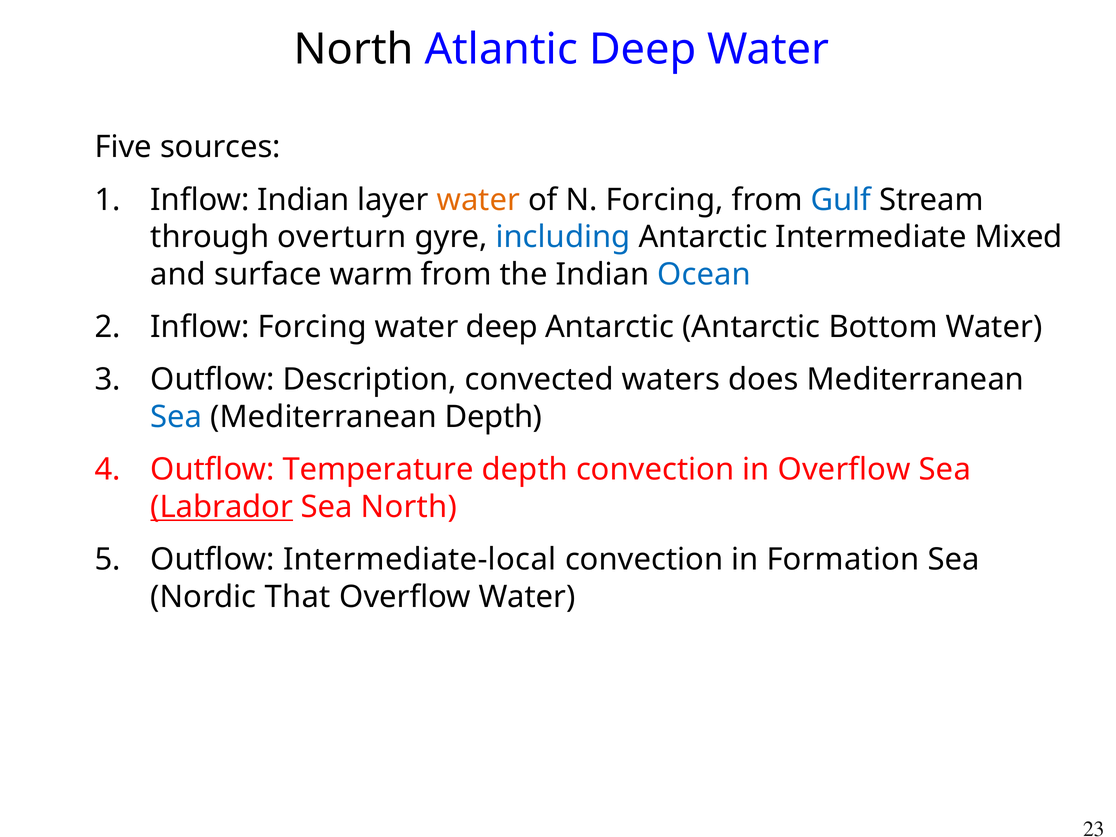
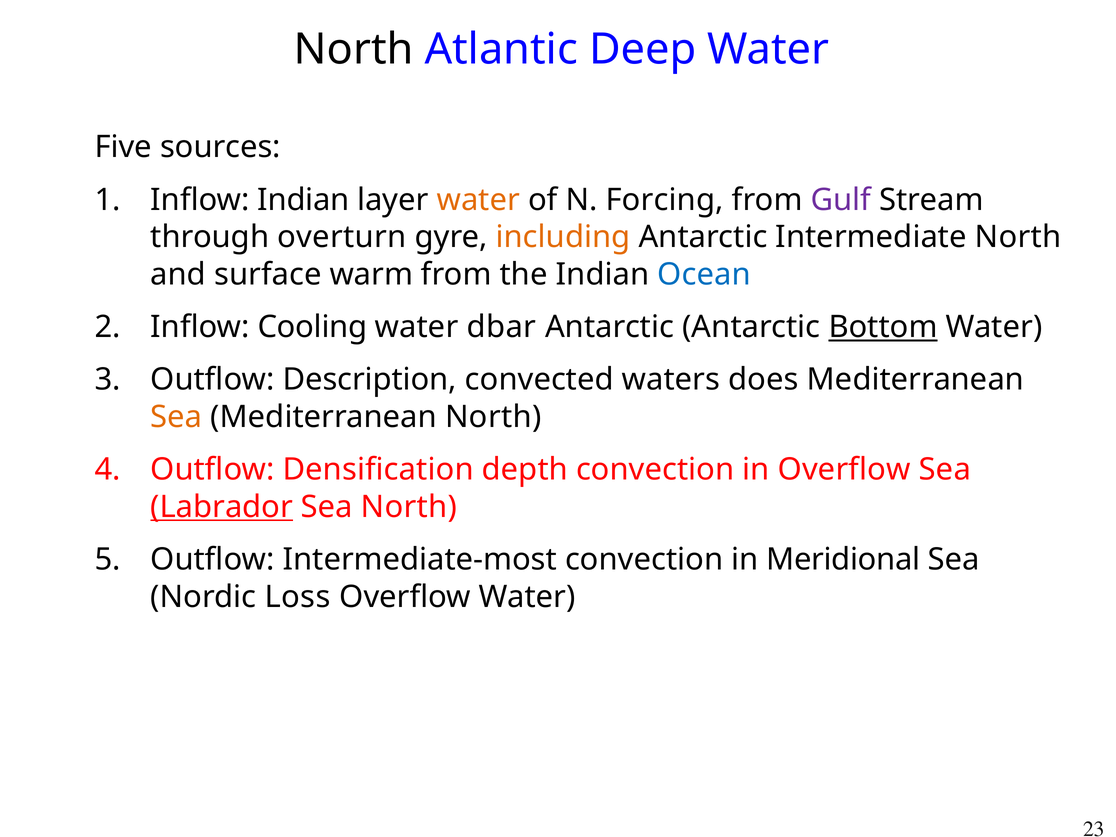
Gulf colour: blue -> purple (841, 200)
including colour: blue -> orange (563, 237)
Intermediate Mixed: Mixed -> North (1018, 237)
Inflow Forcing: Forcing -> Cooling (312, 327)
water deep: deep -> dbar (502, 327)
Bottom underline: none -> present (883, 327)
Sea colour: blue -> orange (176, 417)
Mediterranean Depth: Depth -> North (493, 417)
Temperature: Temperature -> Densification (378, 470)
Intermediate-local: Intermediate-local -> Intermediate-most (420, 560)
Formation: Formation -> Meridional (843, 560)
That: That -> Loss (298, 597)
